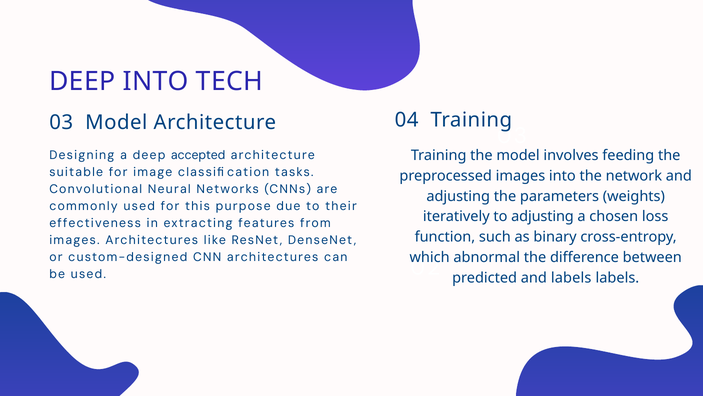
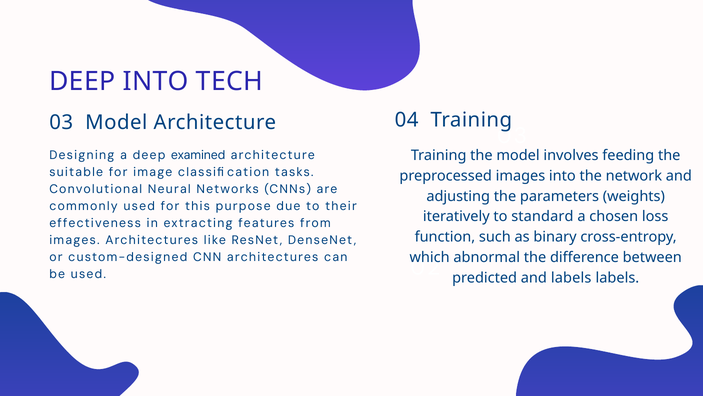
accepted: accepted -> examined (198, 155)
to adjusting: adjusting -> standard (542, 216)
